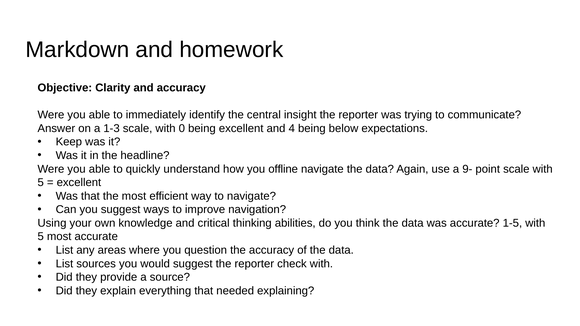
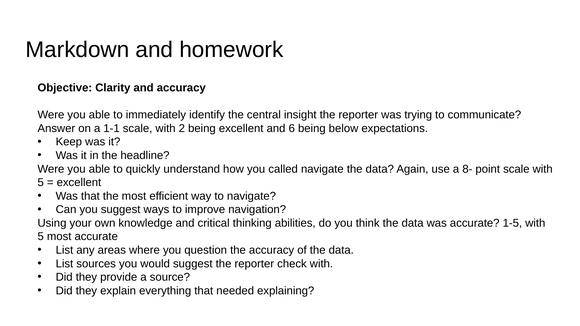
1-3: 1-3 -> 1-1 (112, 128)
0: 0 -> 2 (182, 128)
4: 4 -> 6 (292, 128)
offline: offline -> called (283, 169)
9-: 9- -> 8- (467, 169)
